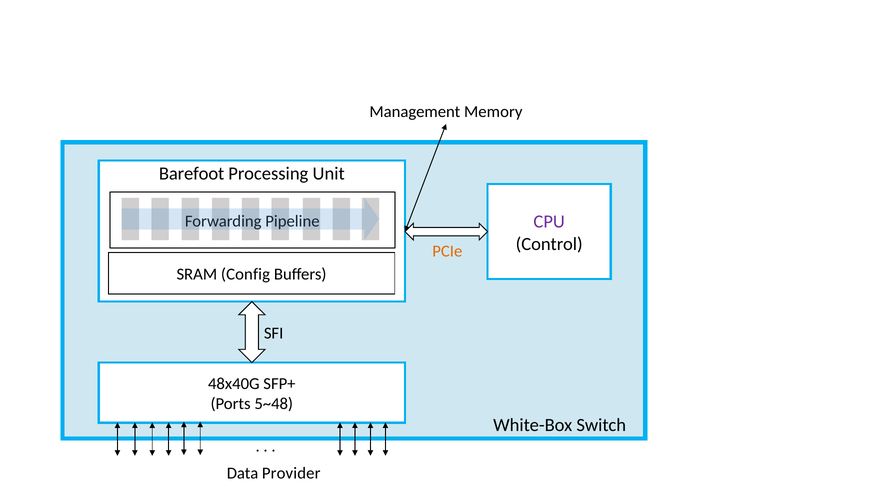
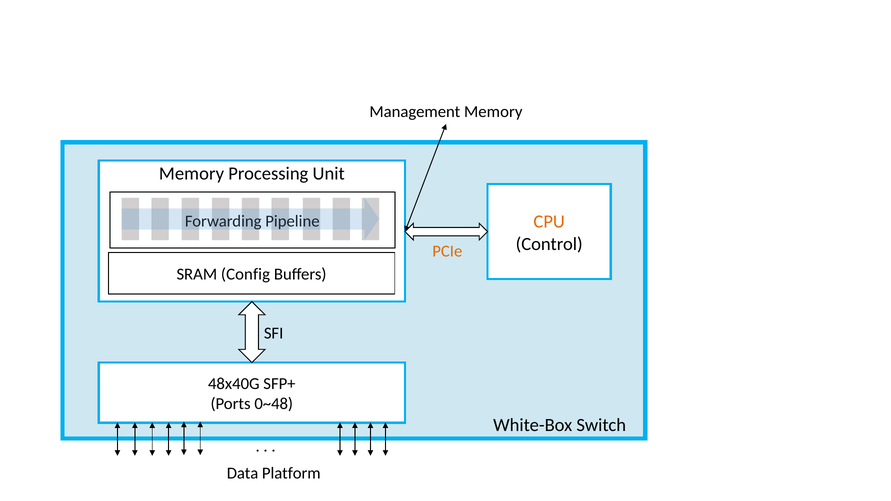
Barefoot: Barefoot -> Memory (191, 174)
CPU colour: purple -> orange (549, 222)
5~48: 5~48 -> 0~48 (274, 404)
Provider: Provider -> Platform (291, 473)
